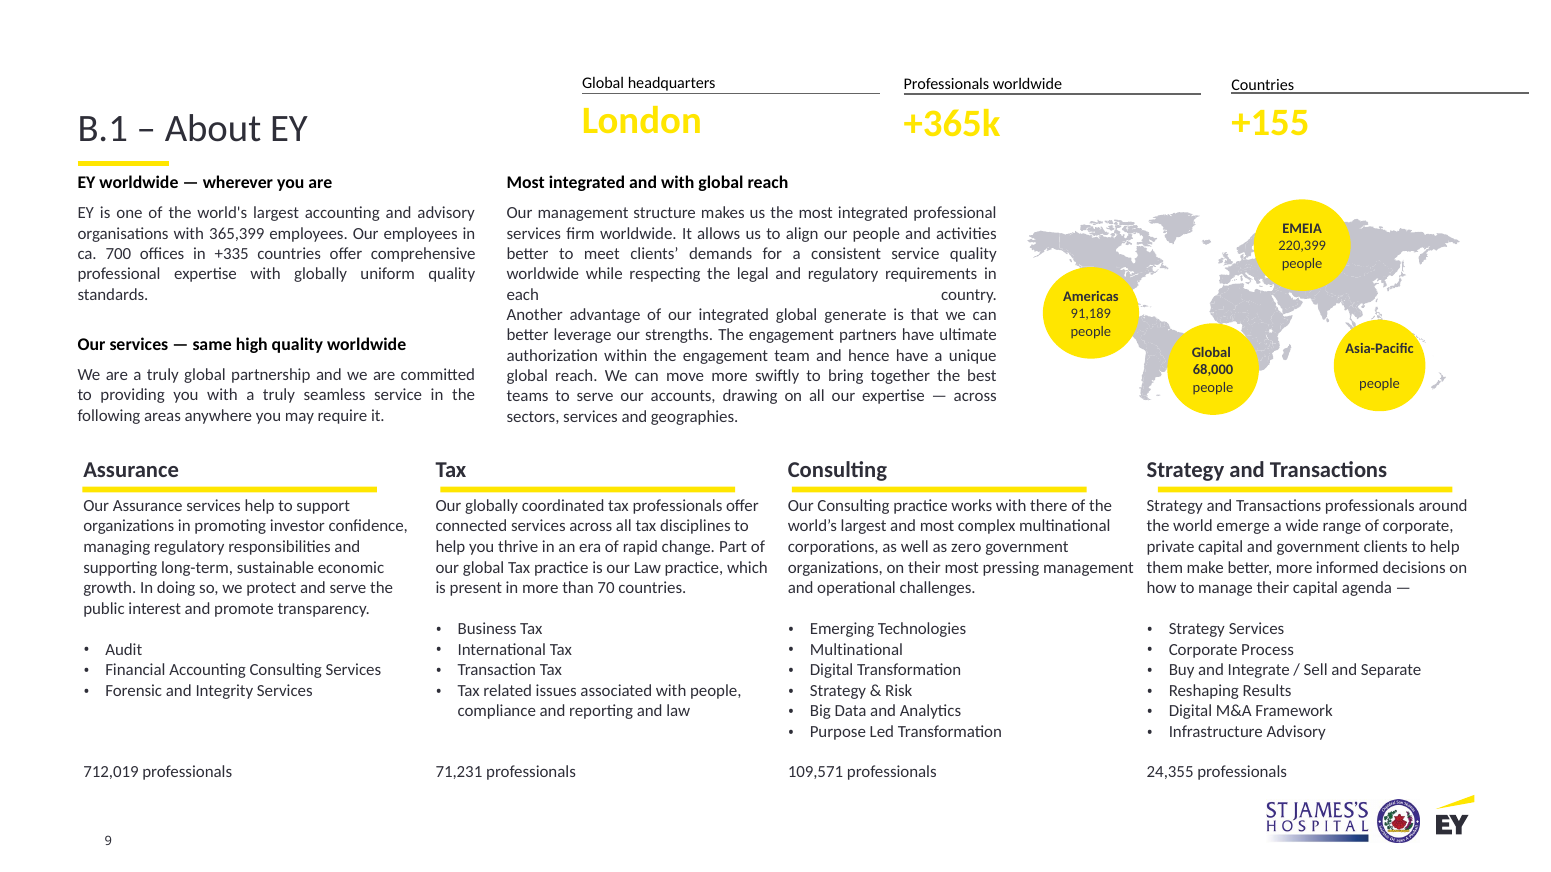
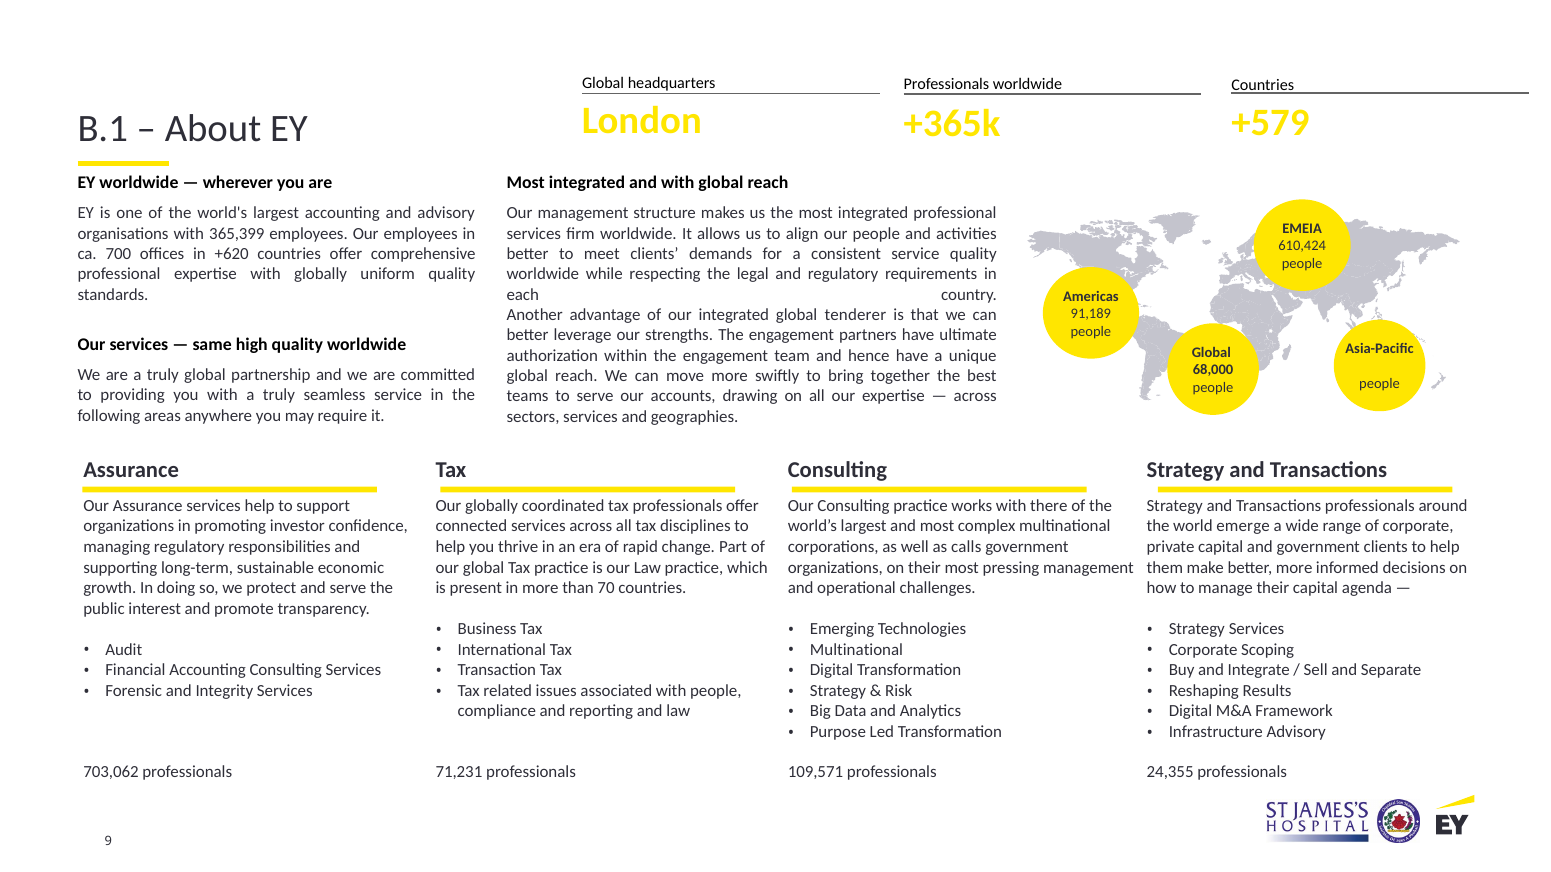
+155: +155 -> +579 (1270, 123)
220,399: 220,399 -> 610,424 (1302, 246)
+335: +335 -> +620 (232, 254)
generate: generate -> tenderer (855, 315)
zero: zero -> calls (966, 547)
Process: Process -> Scoping (1268, 650)
712,019: 712,019 -> 703,062 (111, 772)
